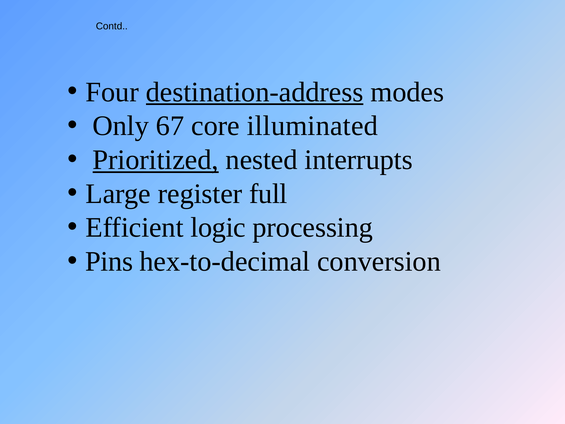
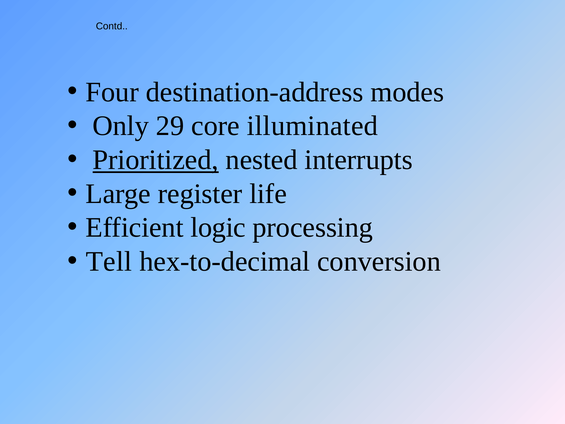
destination-address underline: present -> none (255, 92)
67: 67 -> 29 (170, 126)
full: full -> life (268, 194)
Pins: Pins -> Tell (109, 261)
